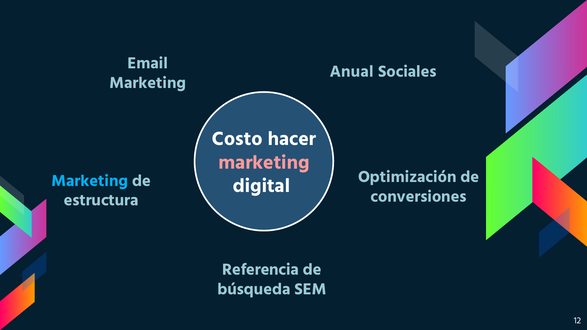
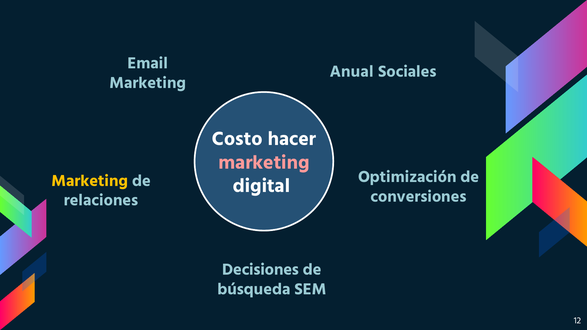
Marketing colour: light blue -> yellow (90, 181)
estructura: estructura -> relaciones (101, 200)
Referencia: Referencia -> Decisiones (261, 270)
